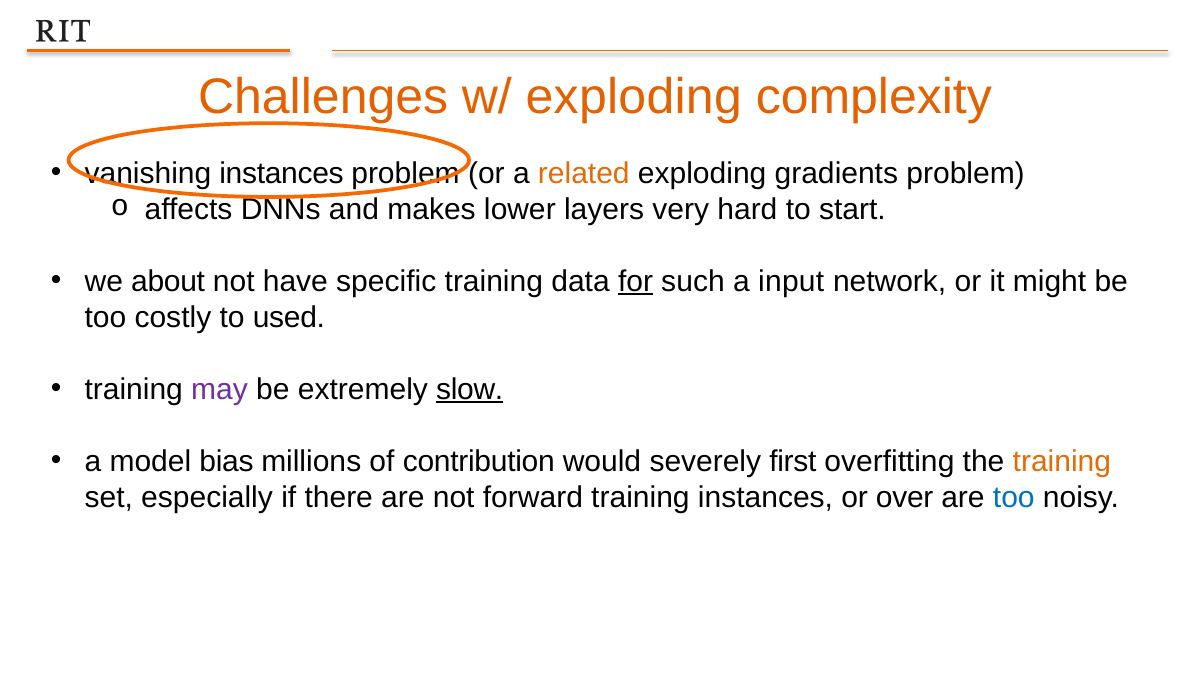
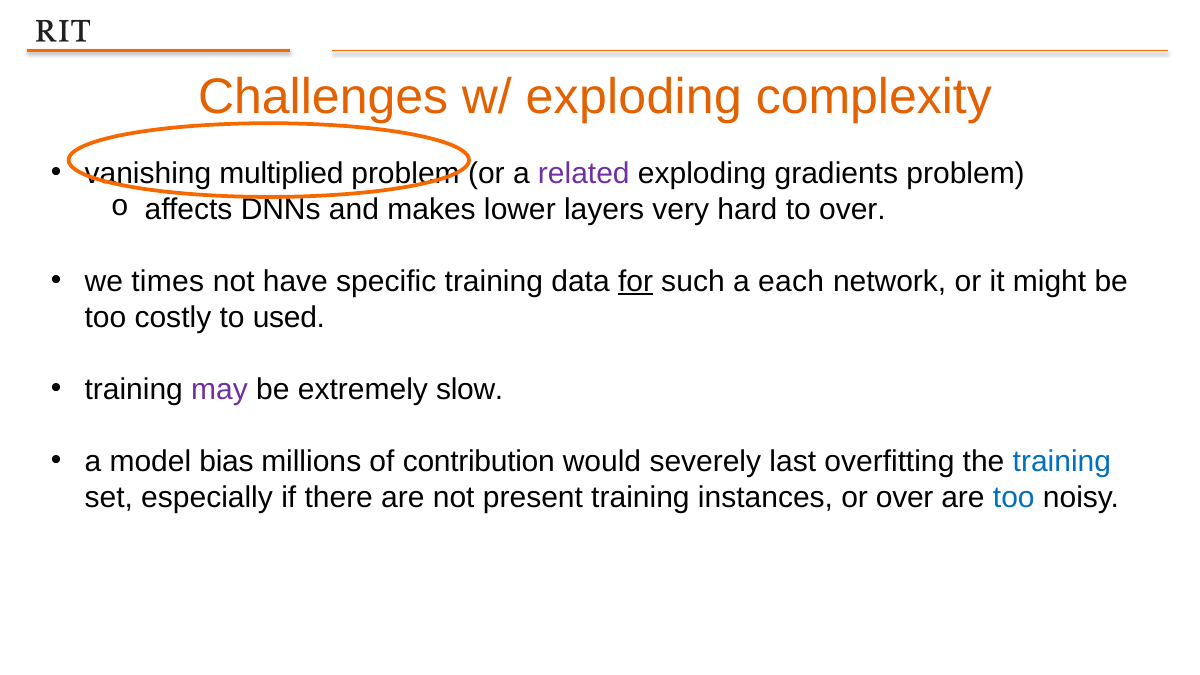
instances: instances -> multiplied (281, 173)
related colour: orange -> purple (584, 173)
to start: start -> over (852, 209)
about: about -> times (168, 281)
input: input -> each (791, 281)
slow underline: present -> none (470, 389)
first: first -> last (793, 461)
training colour: orange -> blue (1062, 461)
forward: forward -> present (533, 497)
